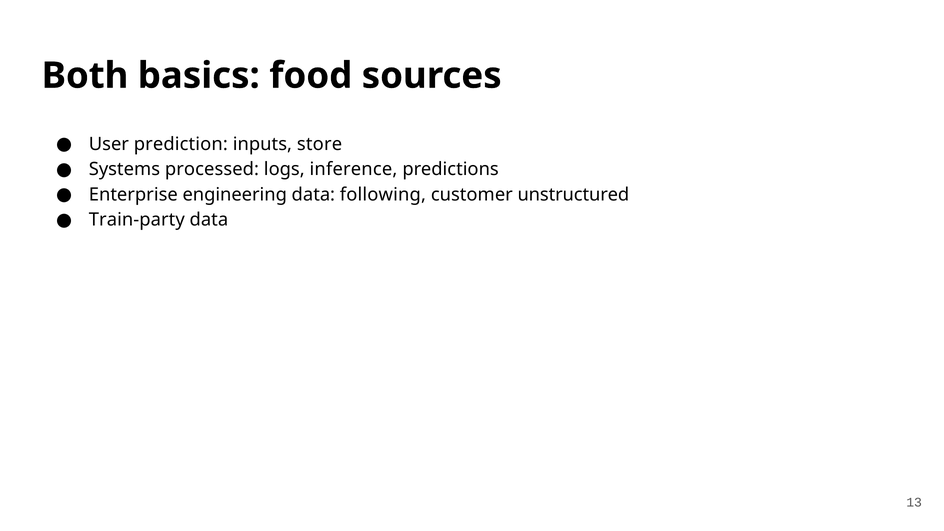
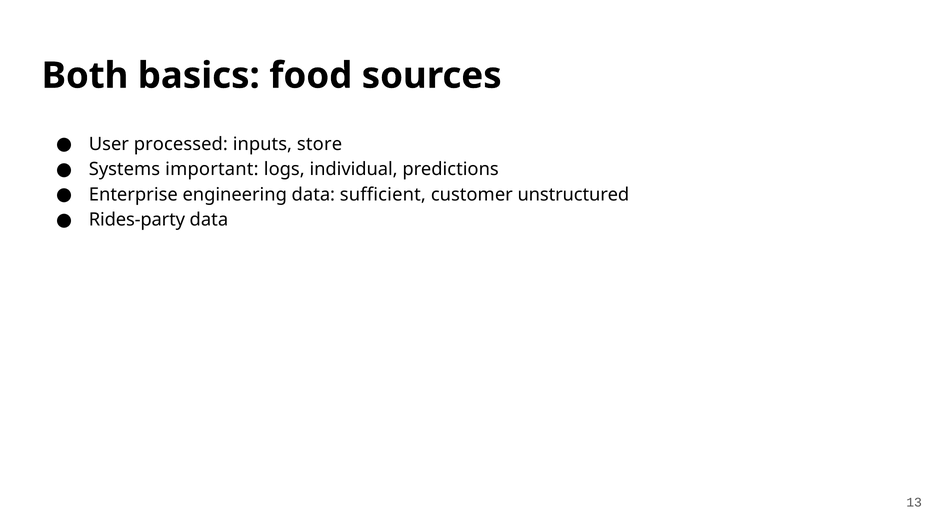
prediction: prediction -> processed (181, 144)
processed: processed -> important (212, 169)
inference: inference -> individual (354, 169)
following: following -> sufficient (383, 195)
Train-party: Train-party -> Rides-party (137, 220)
